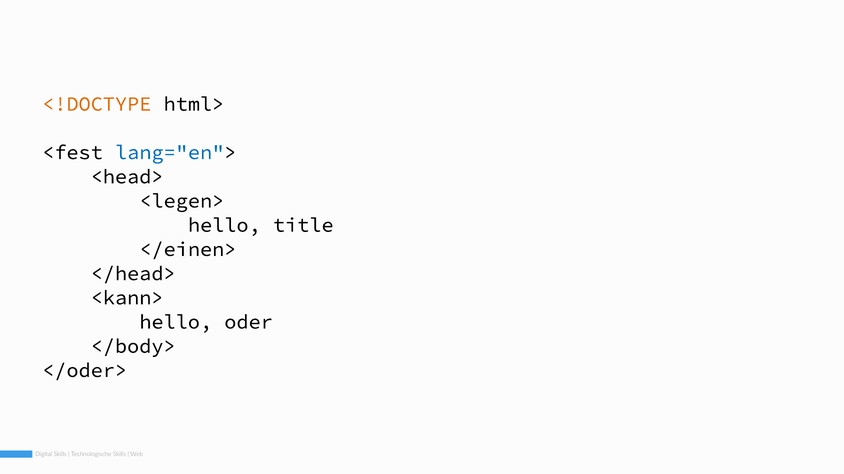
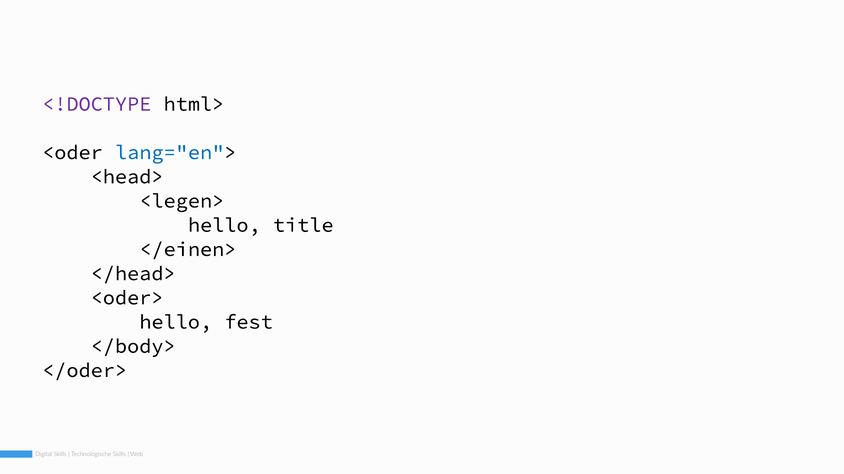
<!DOCTYPE colour: orange -> purple (97, 104)
<fest: <fest -> <oder (72, 153)
<kann>: <kann> -> <oder> (127, 298)
oder: oder -> fest (249, 322)
